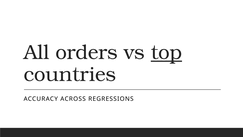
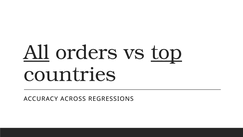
All underline: none -> present (37, 52)
